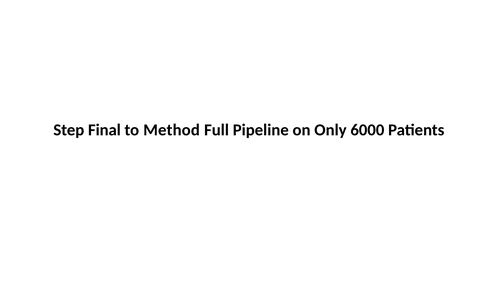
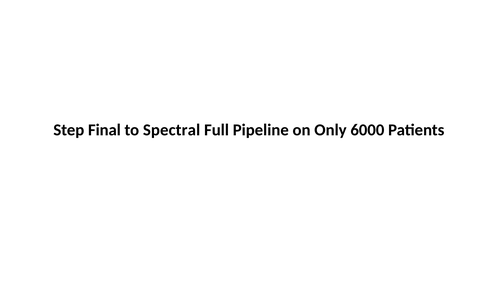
Method: Method -> Spectral (172, 130)
